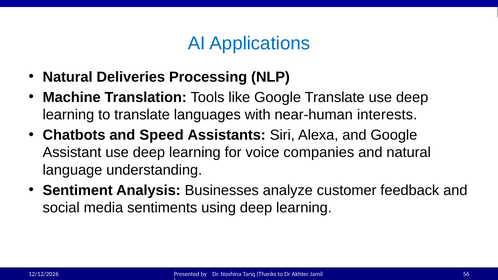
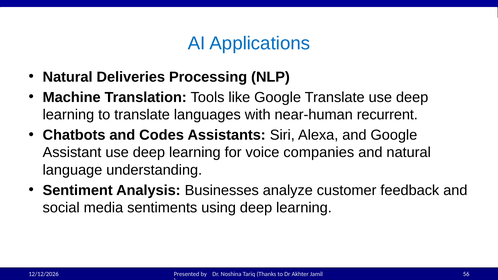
interests: interests -> recurrent (387, 115)
Speed: Speed -> Codes (162, 135)
